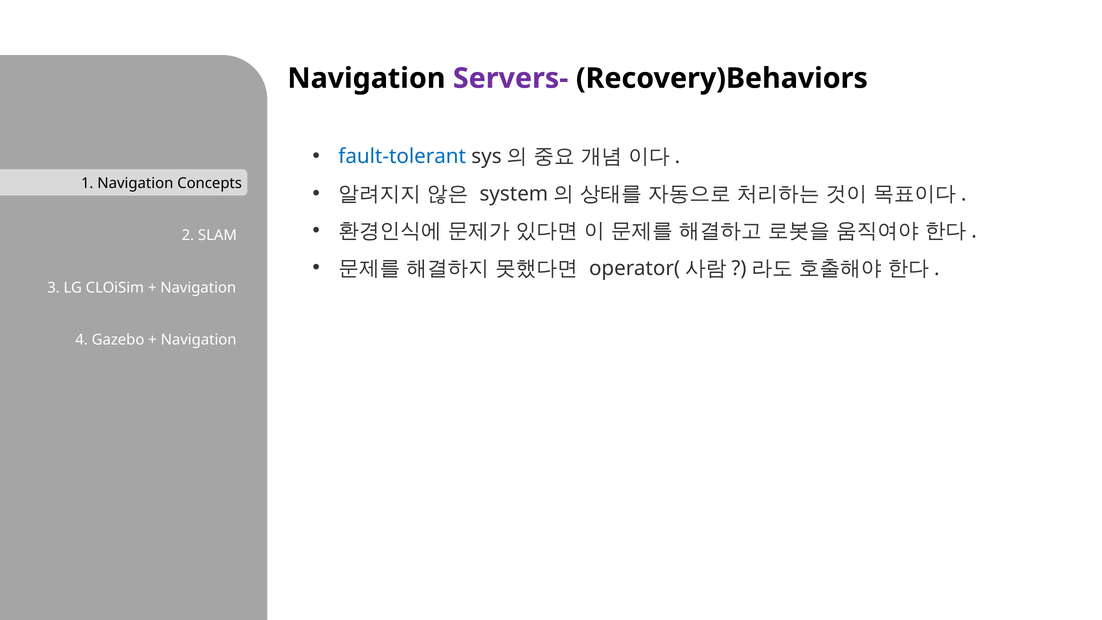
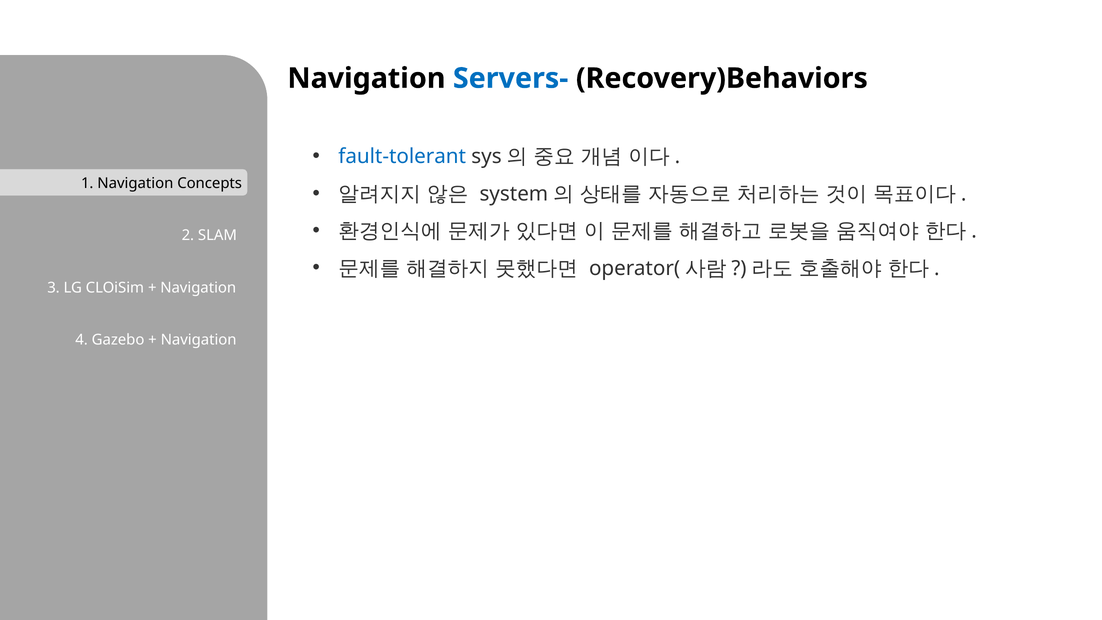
Servers- colour: purple -> blue (511, 78)
